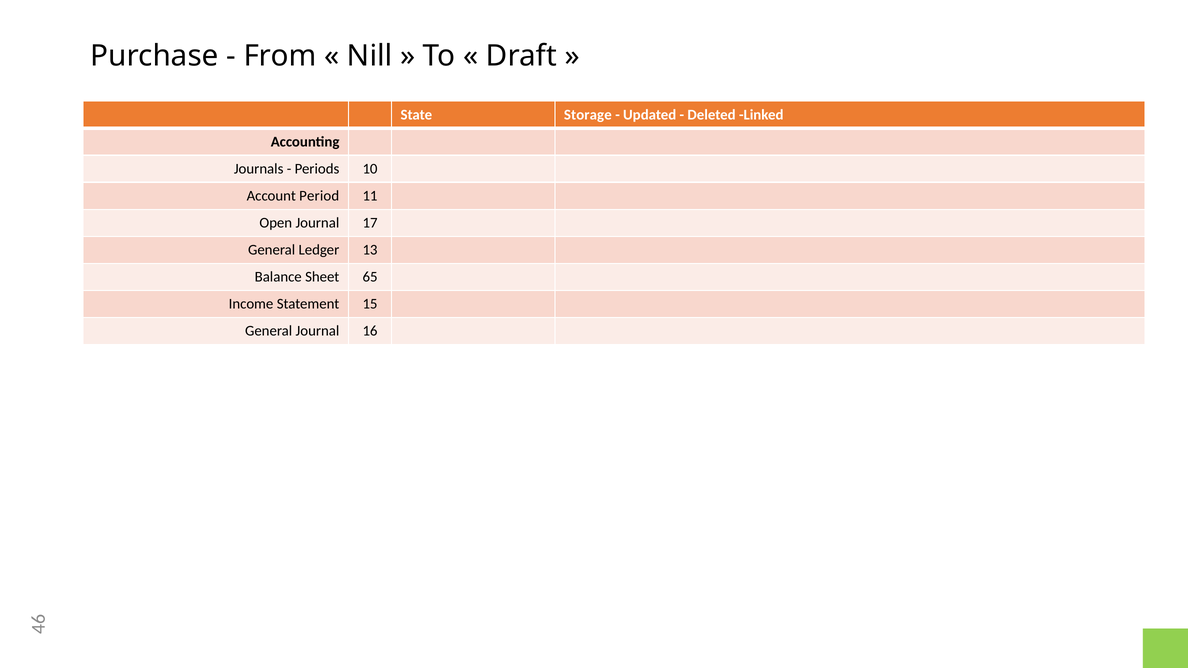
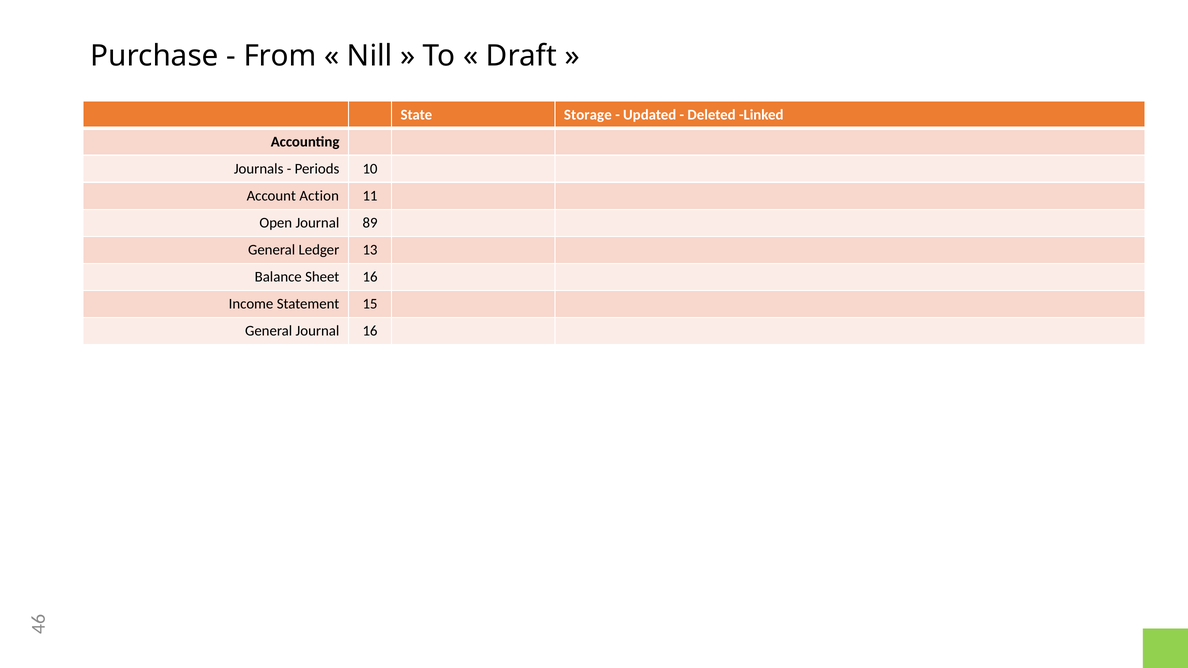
Period: Period -> Action (319, 196)
17: 17 -> 89 (370, 223)
Sheet 65: 65 -> 16 (370, 277)
